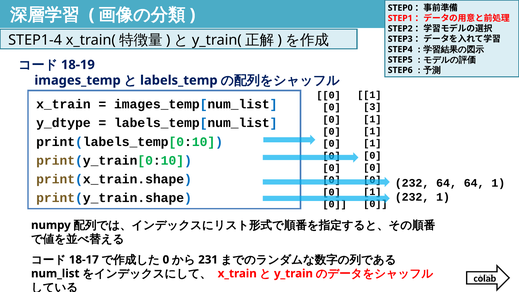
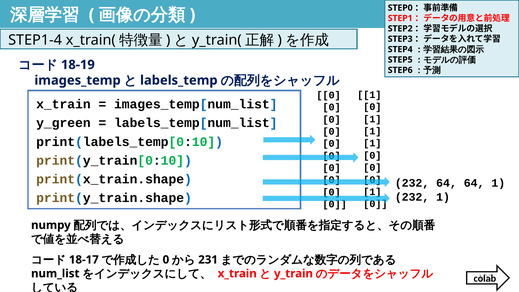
3: 3 -> 0 (372, 107)
y_dtype: y_dtype -> y_green (63, 123)
